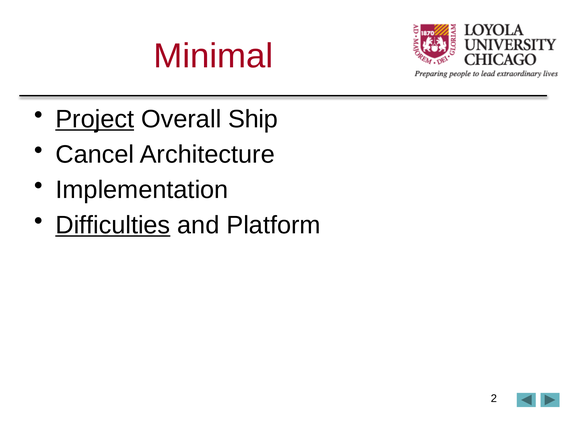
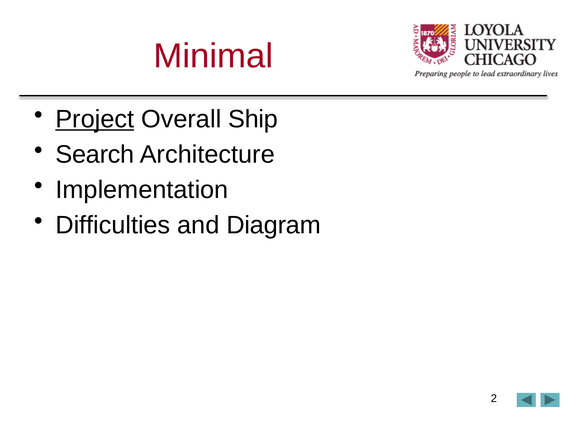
Cancel: Cancel -> Search (95, 155)
Difficulties underline: present -> none (113, 226)
Platform: Platform -> Diagram (274, 226)
